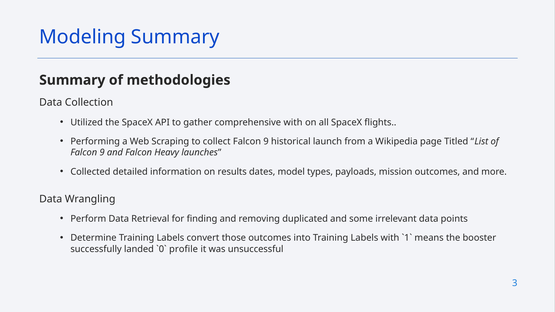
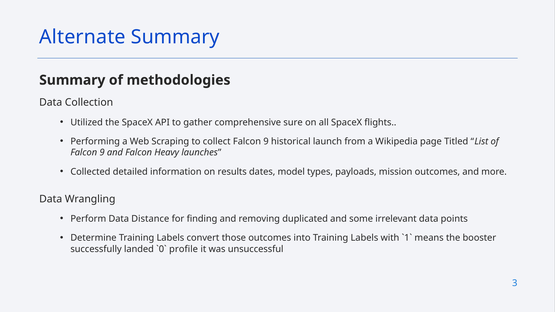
Modeling: Modeling -> Alternate (82, 37)
comprehensive with: with -> sure (293, 122)
Retrieval: Retrieval -> Distance (150, 219)
